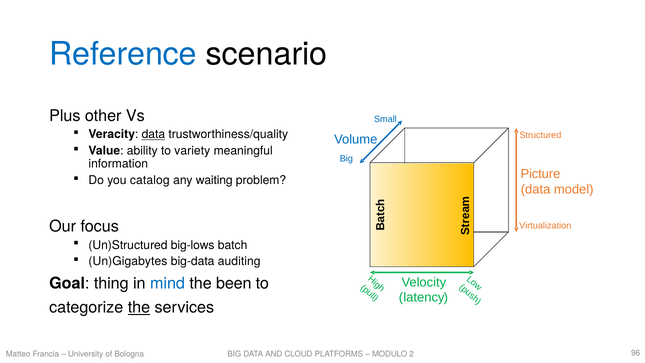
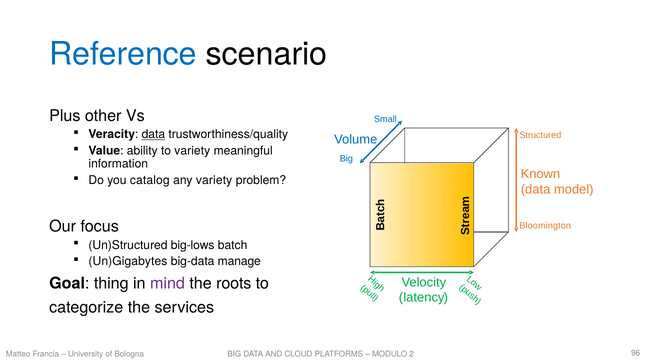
Picture: Picture -> Known (540, 174)
any waiting: waiting -> variety (214, 180)
Virtualization: Virtualization -> Bloomington (545, 226)
auditing: auditing -> manage (239, 261)
mind colour: blue -> purple (167, 283)
been: been -> roots (234, 283)
the underline: present -> none (139, 307)
